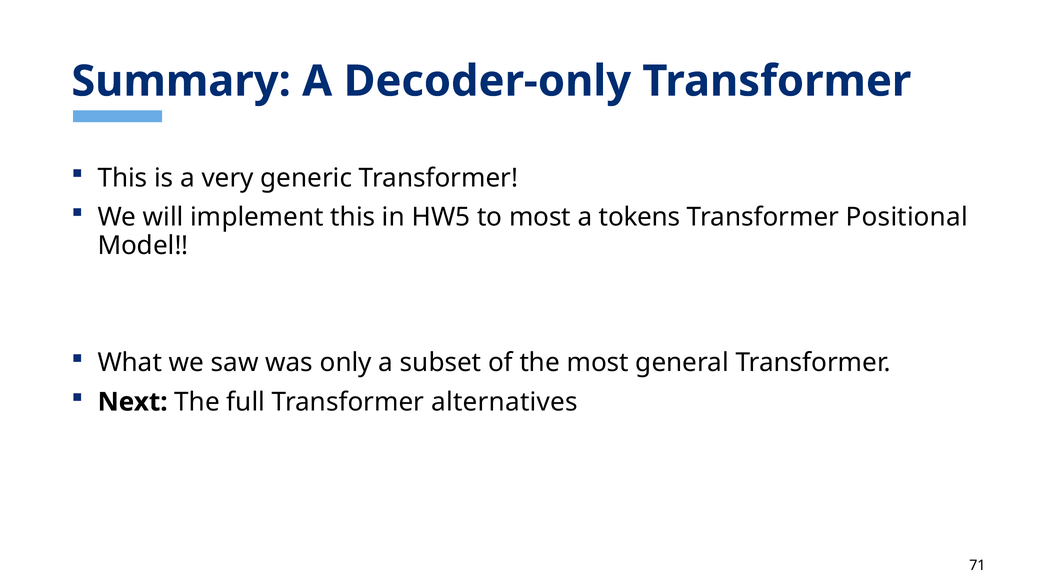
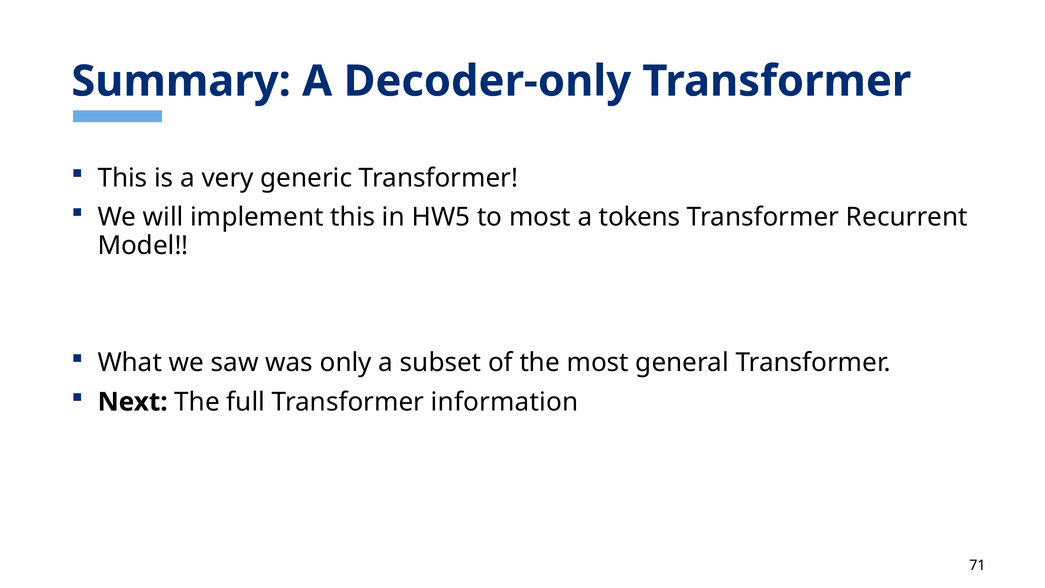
Positional: Positional -> Recurrent (907, 217)
alternatives: alternatives -> information (505, 402)
